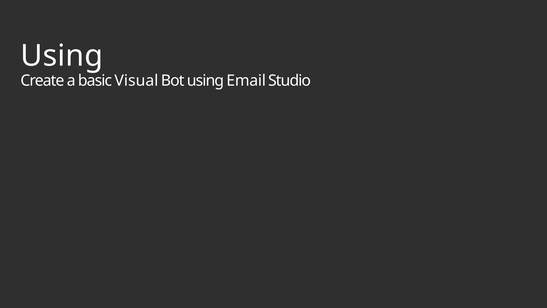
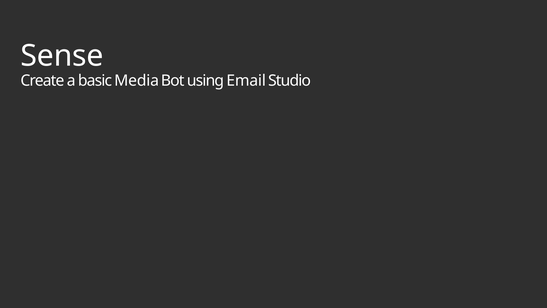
Using: Using -> Sense (62, 56)
Visual: Visual -> Media (137, 81)
